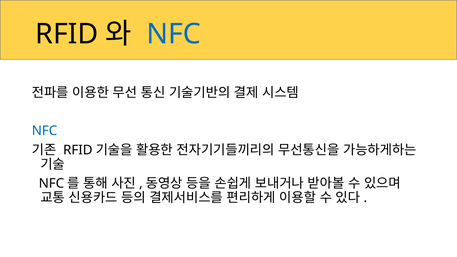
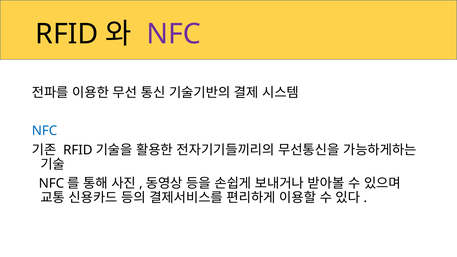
NFC colour: blue -> purple (174, 34)
